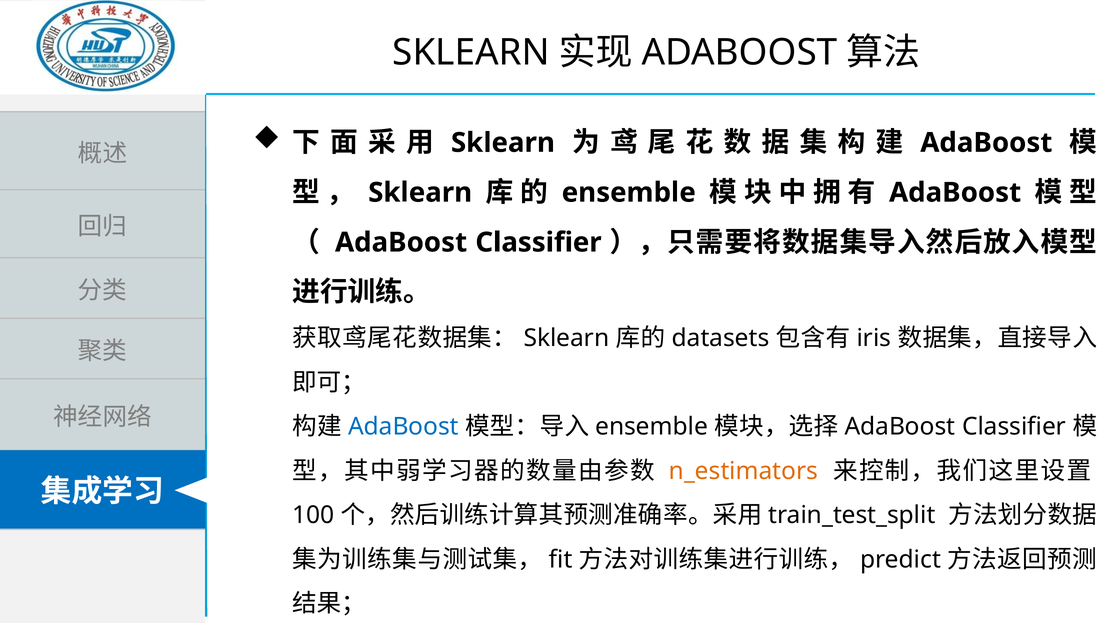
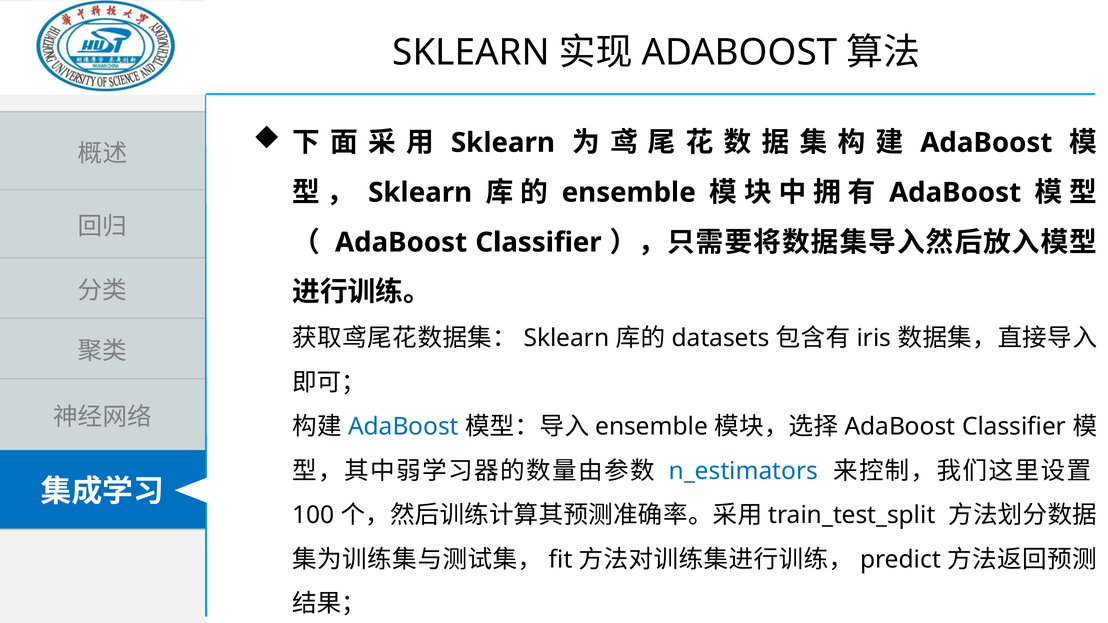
n_estimators colour: orange -> blue (743, 471)
